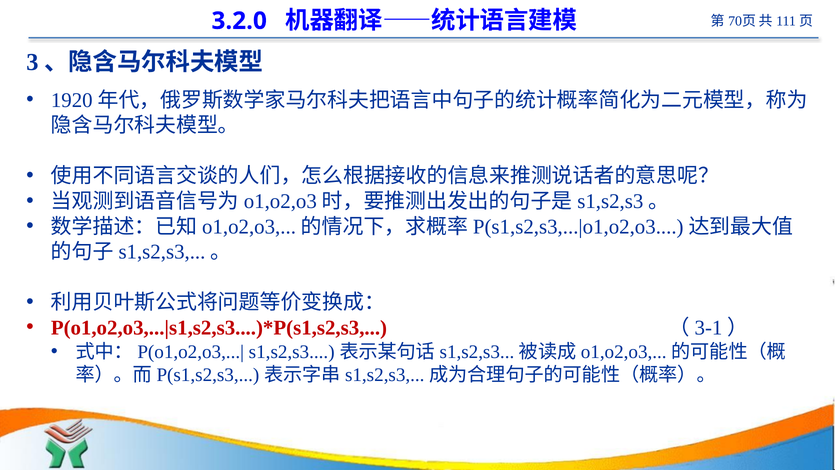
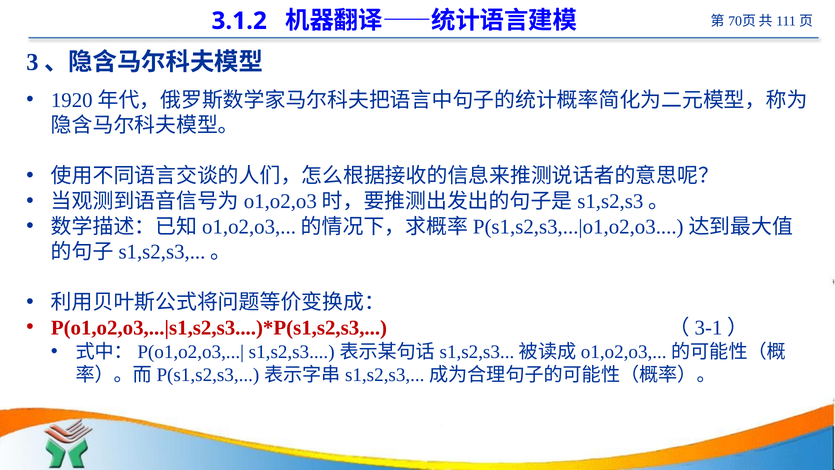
3.2.0: 3.2.0 -> 3.1.2 (239, 21)
